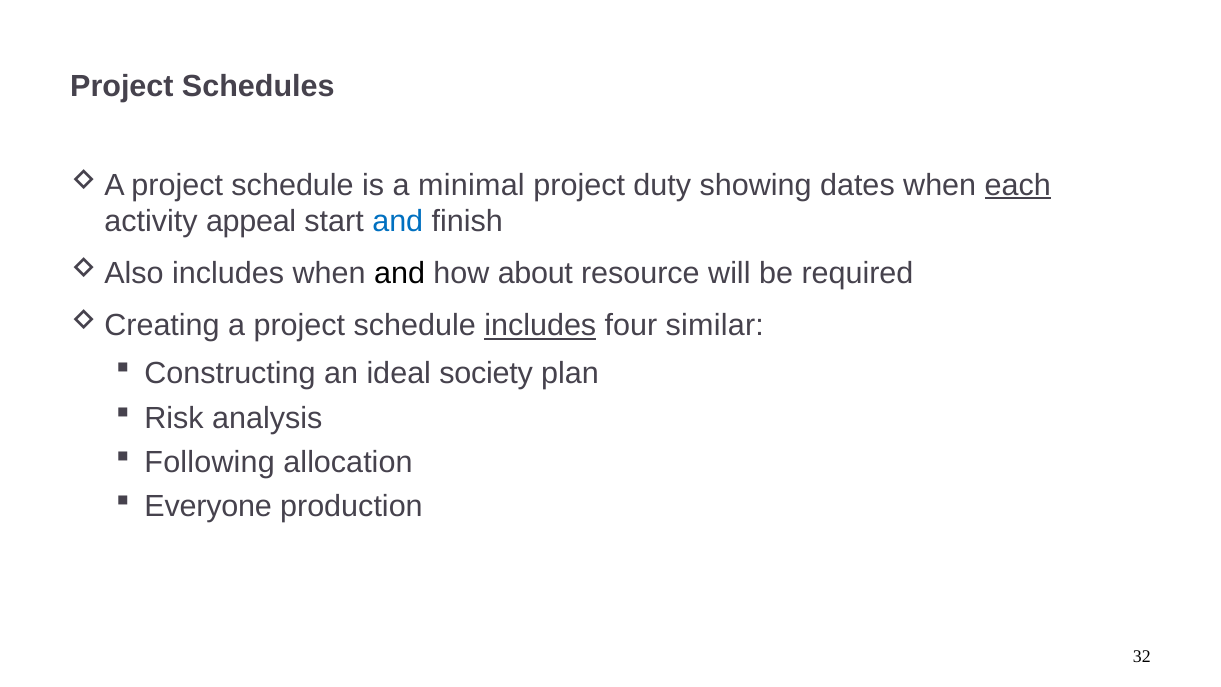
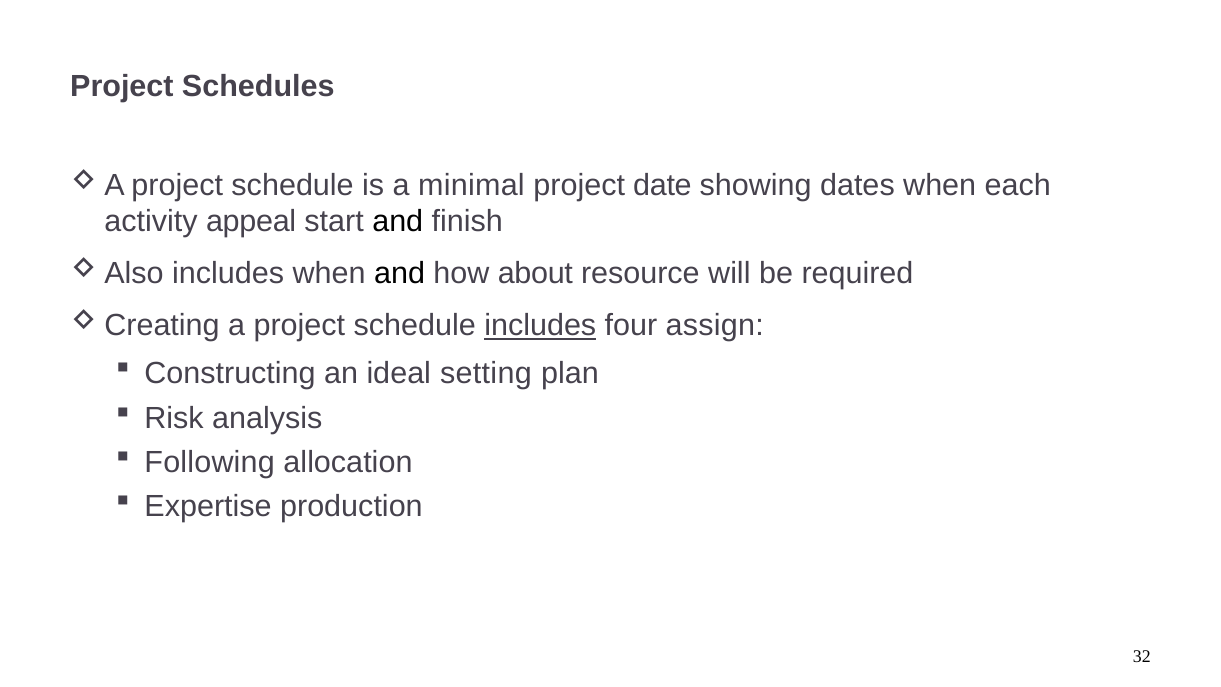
duty: duty -> date (662, 185)
each underline: present -> none (1018, 185)
and colour: blue -> black (398, 222)
similar: similar -> assign (715, 326)
society: society -> setting (486, 374)
Everyone: Everyone -> Expertise (208, 507)
